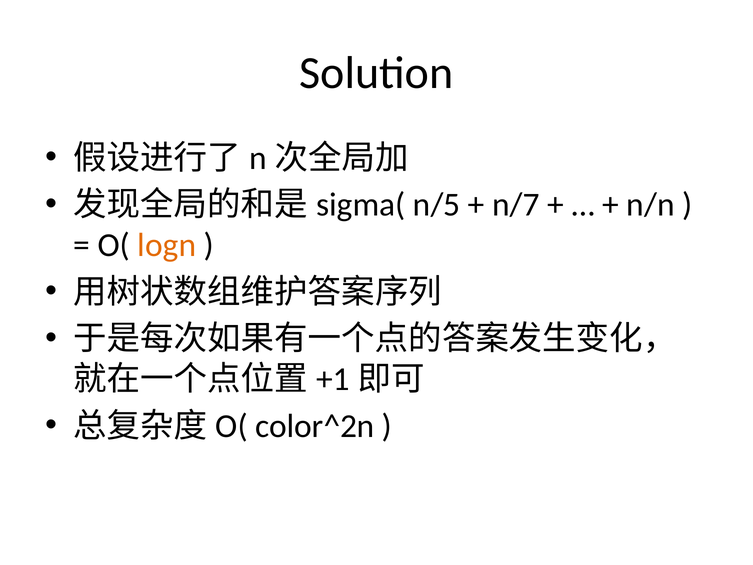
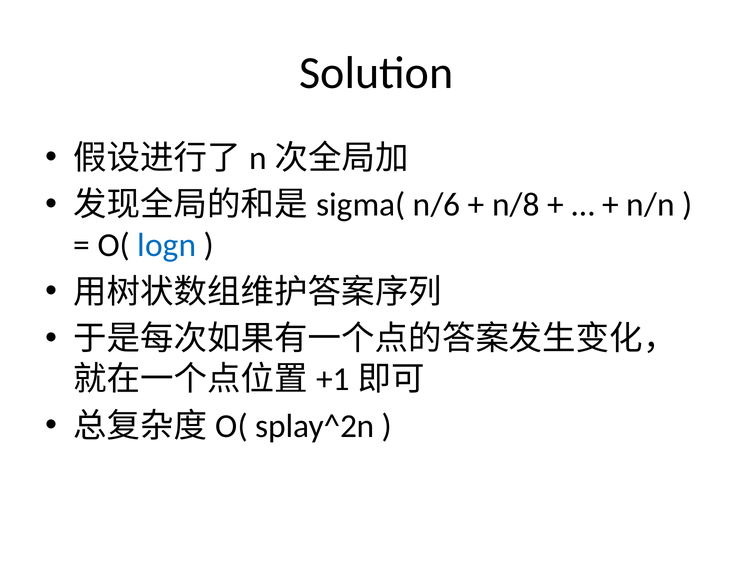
n/5: n/5 -> n/6 (437, 205)
n/7: n/7 -> n/8 (516, 205)
logn colour: orange -> blue (167, 245)
color^2n: color^2n -> splay^2n (315, 426)
